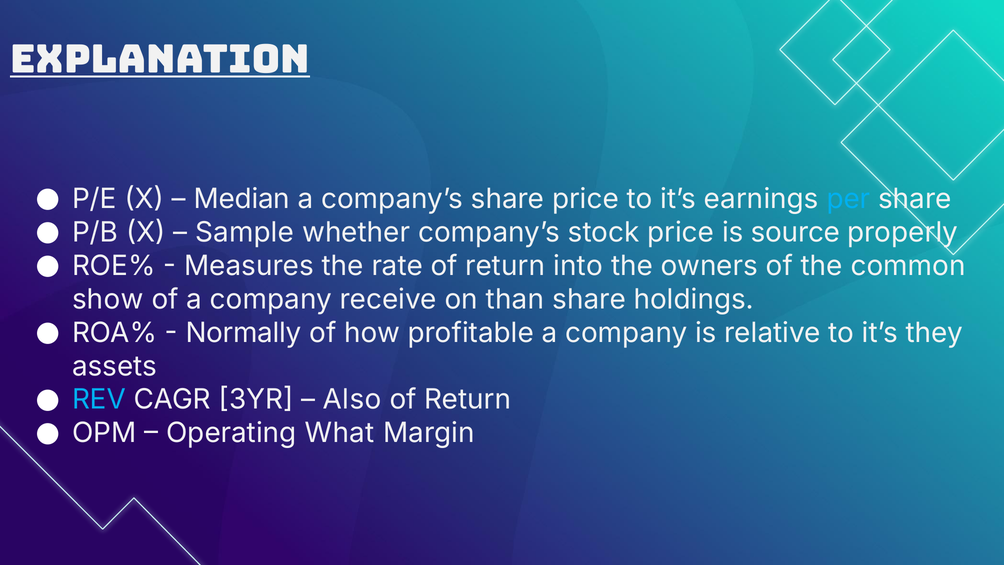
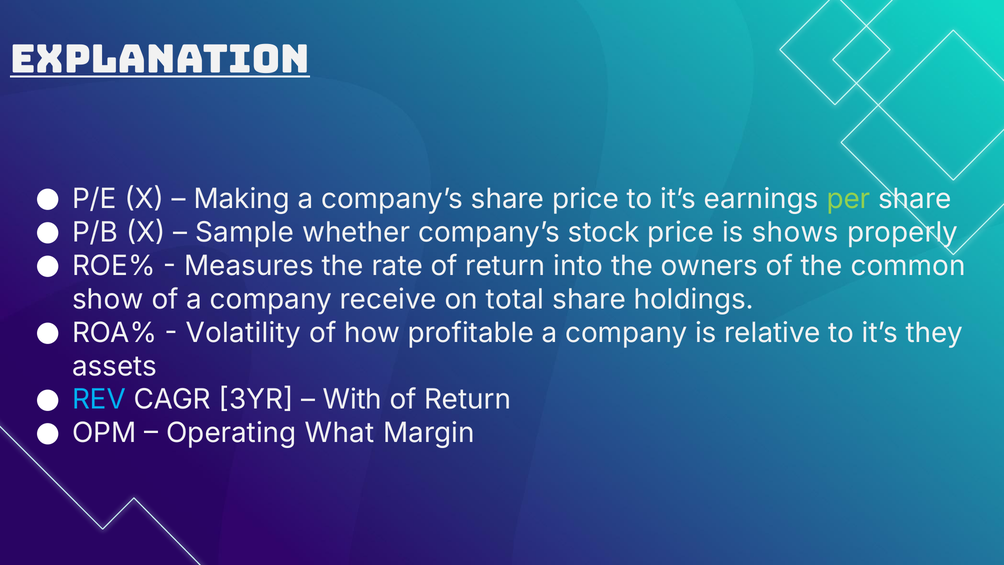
Median: Median -> Making (242, 199)
per colour: light blue -> light green (848, 199)
source: source -> shows (795, 232)
than: than -> total (515, 299)
Normally: Normally -> Volatility (243, 333)
Also: Also -> With (352, 400)
